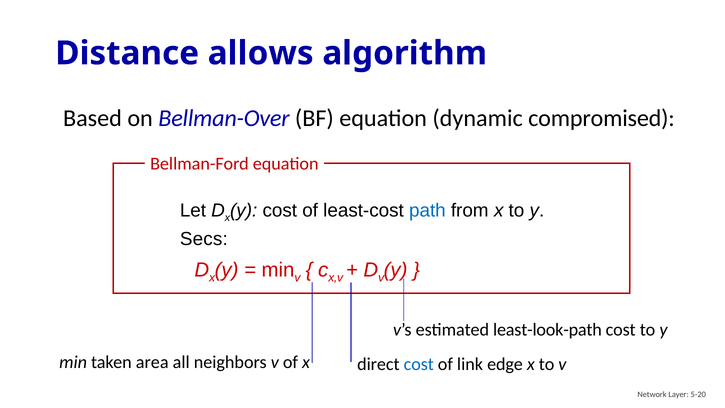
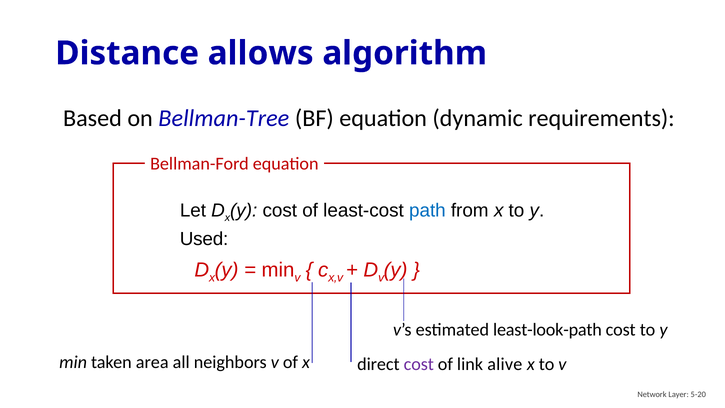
Bellman-Over: Bellman-Over -> Bellman-Tree (224, 118)
compromised: compromised -> requirements (601, 118)
Secs: Secs -> Used (204, 239)
cost colour: blue -> purple (419, 364)
edge: edge -> alive (505, 364)
